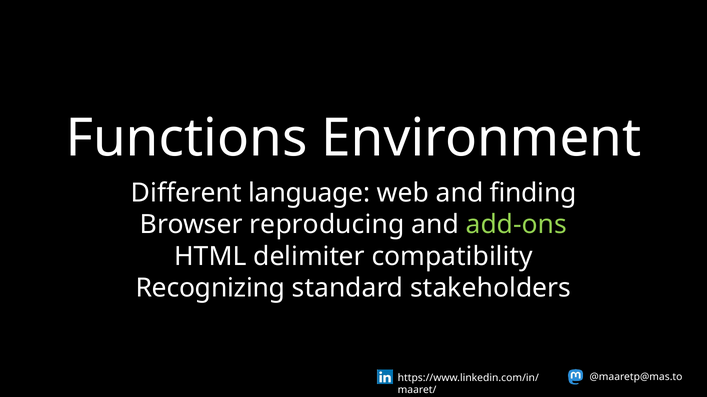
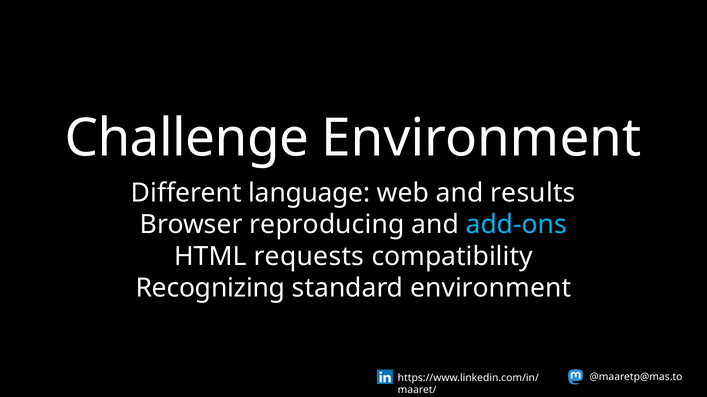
Functions: Functions -> Challenge (187, 139)
finding: finding -> results (533, 193)
add-ons colour: light green -> light blue (516, 225)
delimiter: delimiter -> requests (309, 257)
standard stakeholders: stakeholders -> environment (491, 289)
